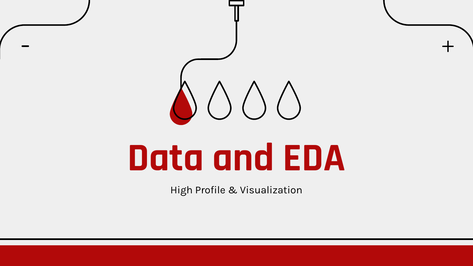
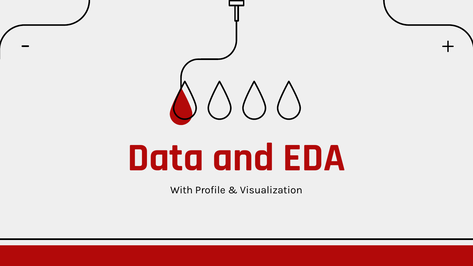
High: High -> With (182, 190)
